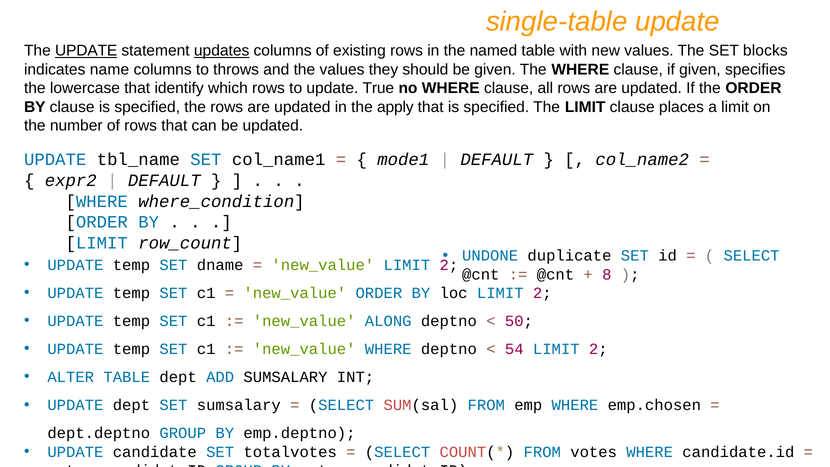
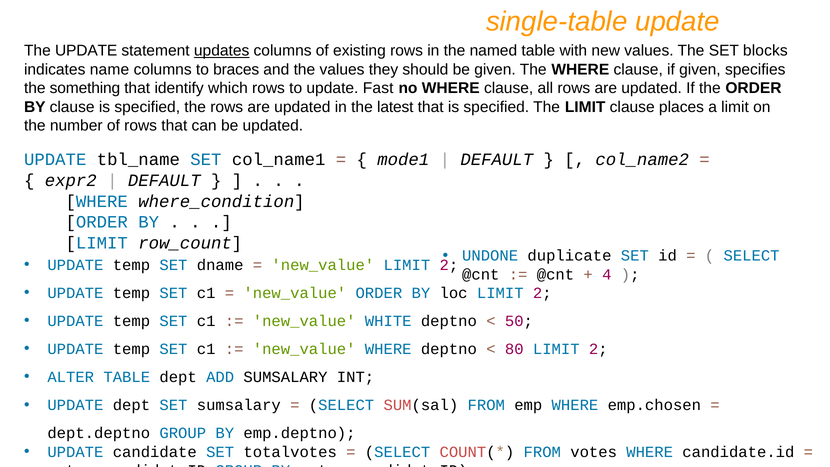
UPDATE underline: present -> none (86, 51)
throws: throws -> braces (236, 69)
lowercase: lowercase -> something (85, 88)
True: True -> Fast (378, 88)
apply: apply -> latest (395, 107)
8: 8 -> 4 (607, 274)
ALONG: ALONG -> WHITE (388, 321)
54: 54 -> 80 (514, 349)
